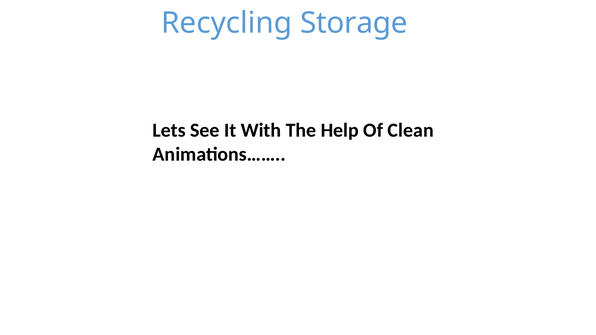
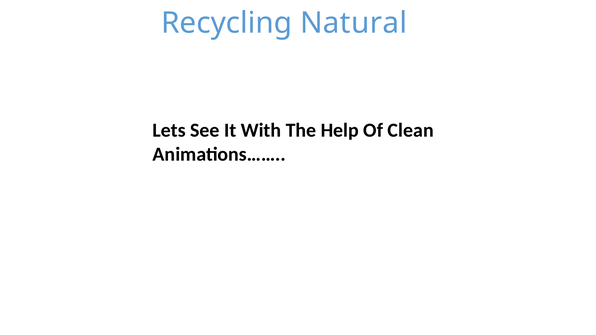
Storage: Storage -> Natural (354, 23)
